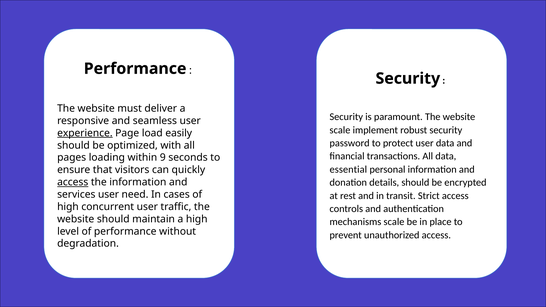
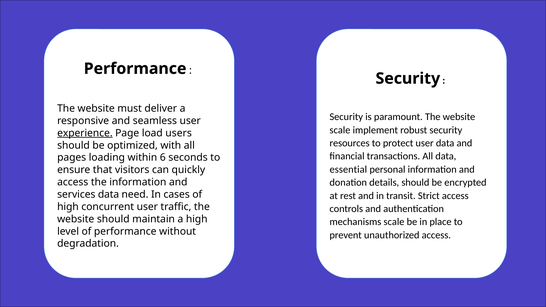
easily: easily -> users (179, 133)
password: password -> resources (350, 143)
9: 9 -> 6 (163, 158)
access underline: present -> none (73, 182)
services user: user -> data (109, 195)
